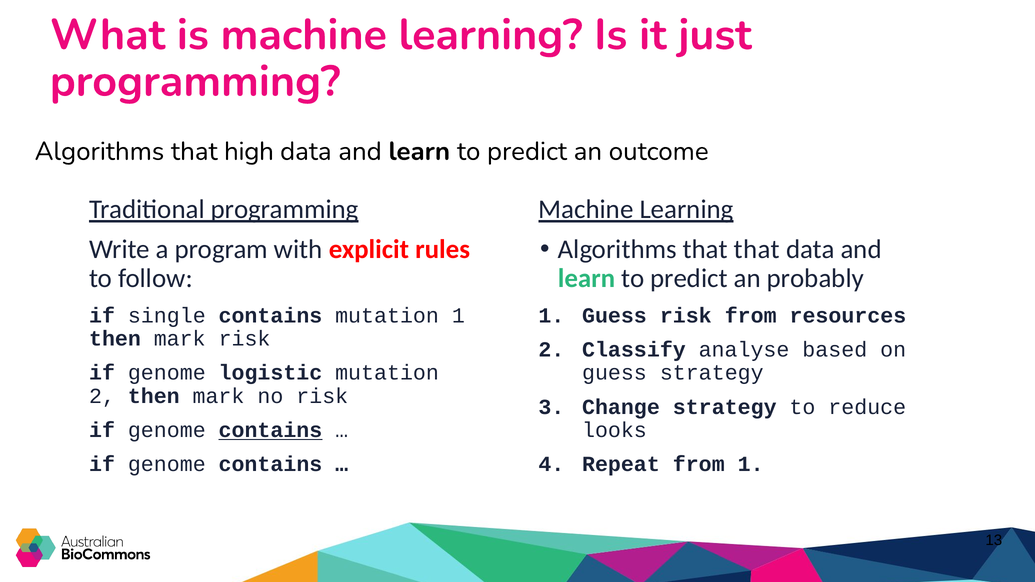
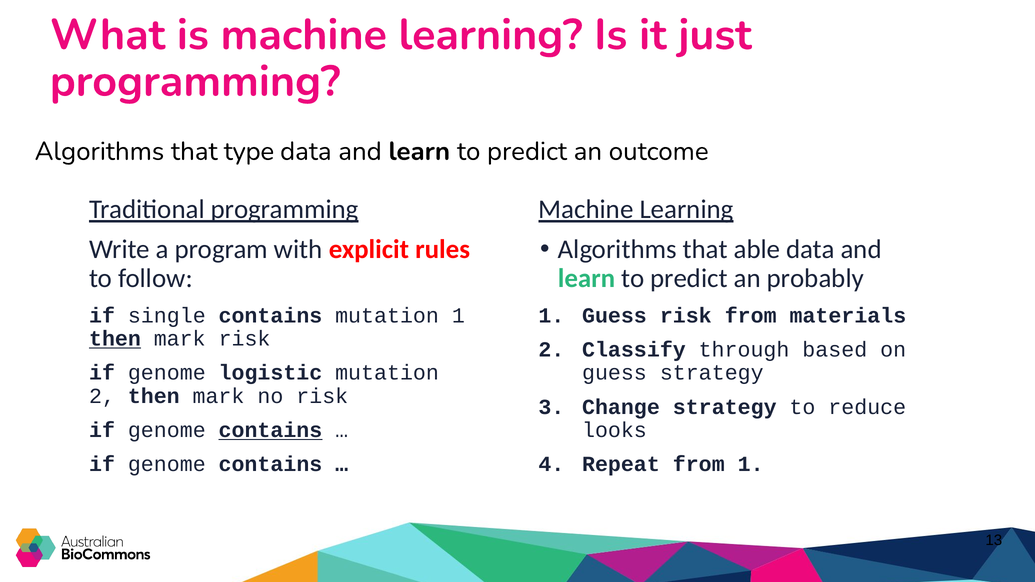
high: high -> type (249, 151)
that that: that -> able (757, 249)
resources: resources -> materials (848, 316)
then underline: none -> present (115, 339)
analyse: analyse -> through (744, 350)
